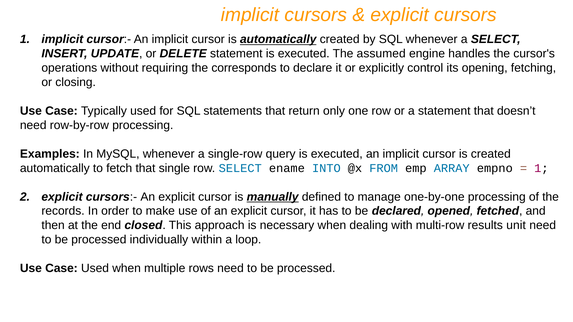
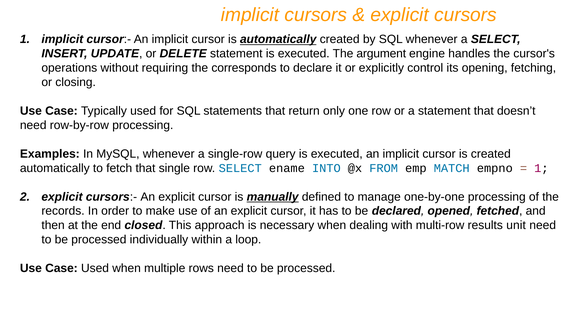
assumed: assumed -> argument (381, 54)
ARRAY: ARRAY -> MATCH (452, 168)
